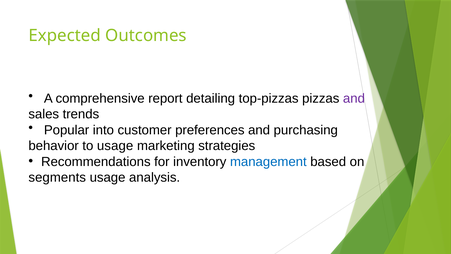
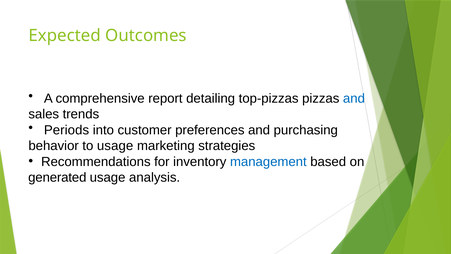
and colour: purple -> blue (354, 98)
Popular: Popular -> Periods (67, 130)
segments: segments -> generated (57, 177)
